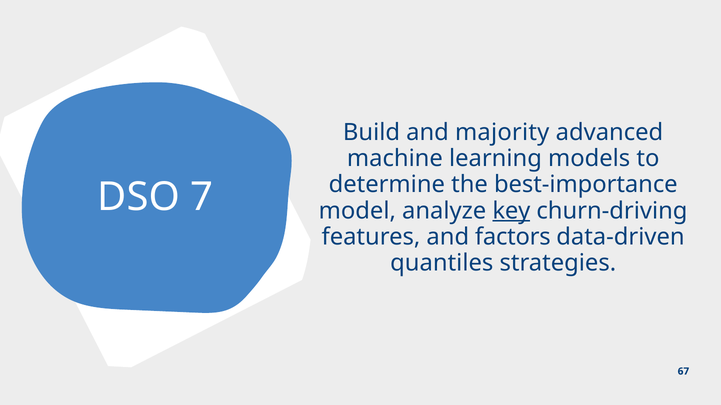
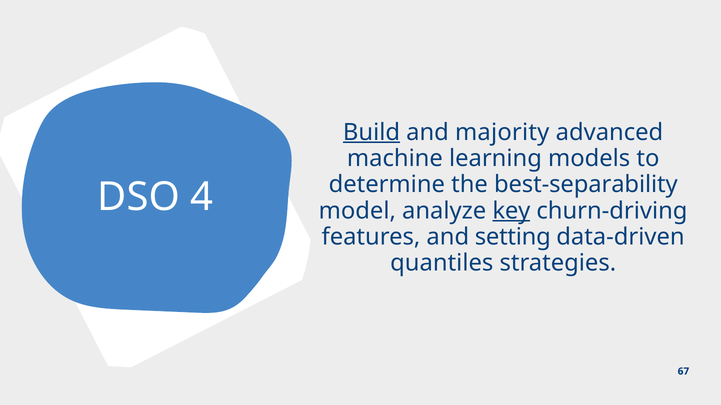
Build underline: none -> present (372, 132)
best-importance: best-importance -> best-separability (586, 185)
7: 7 -> 4 (202, 197)
factors: factors -> setting (513, 237)
